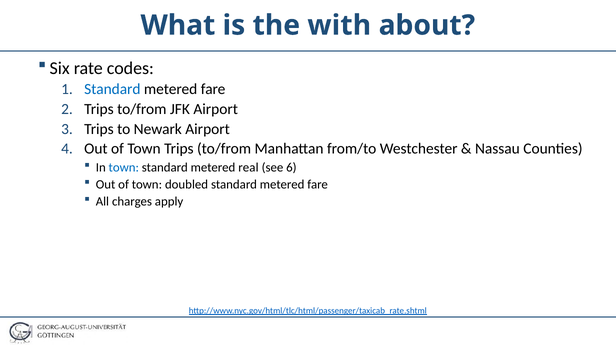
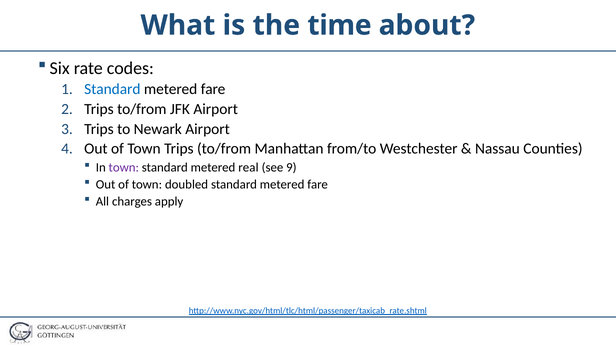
with: with -> time (339, 25)
town colour: blue -> purple (124, 167)
6: 6 -> 9 (291, 167)
